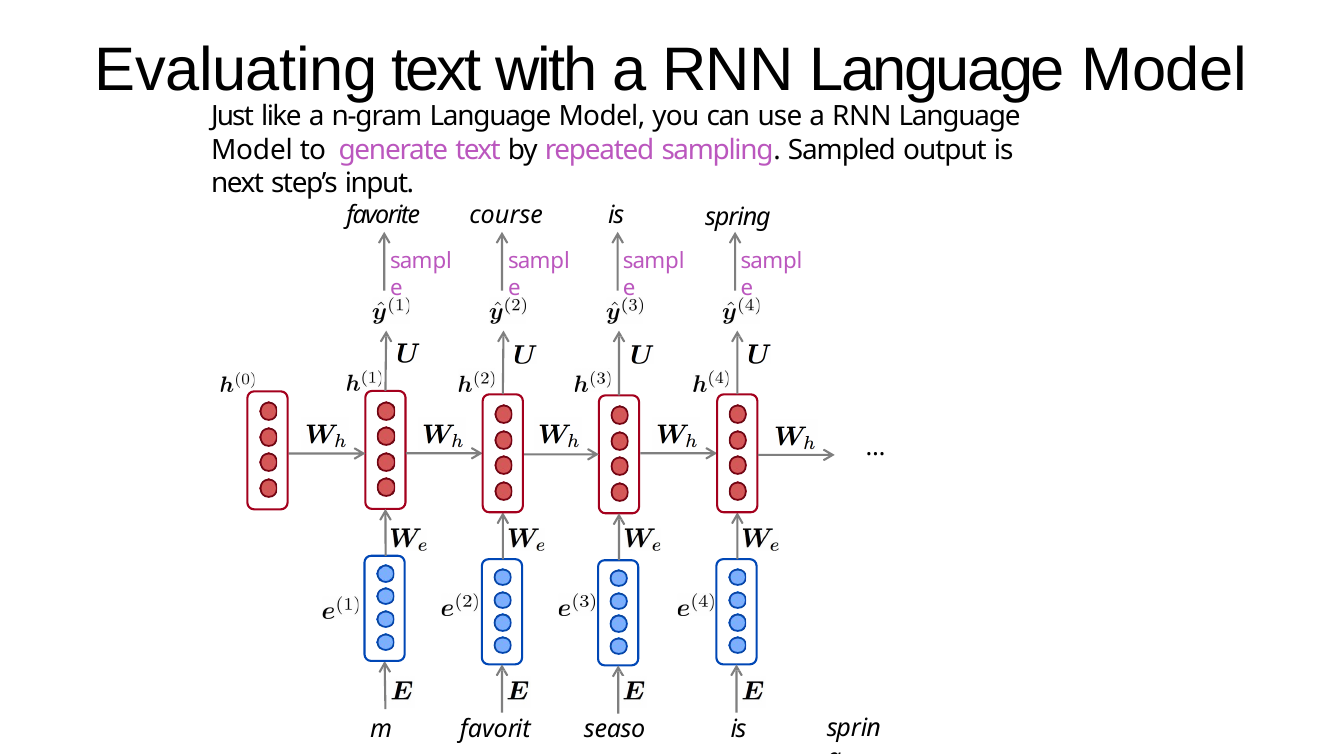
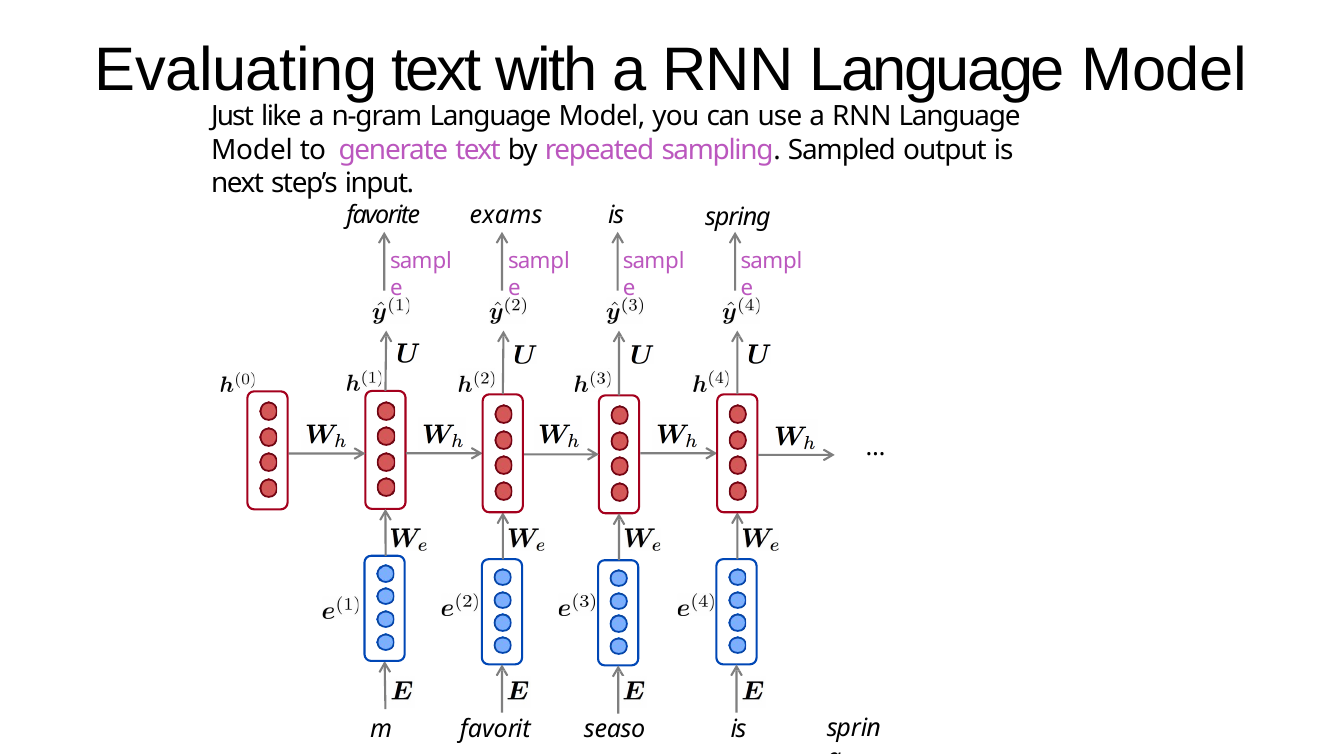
course: course -> exams (506, 216)
